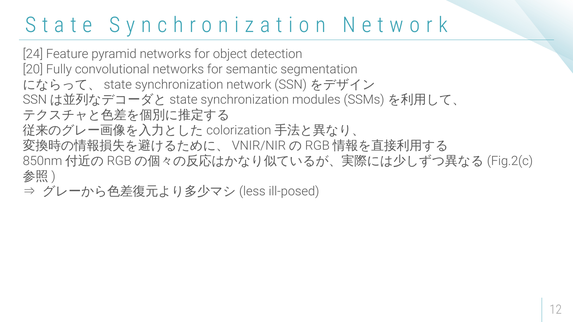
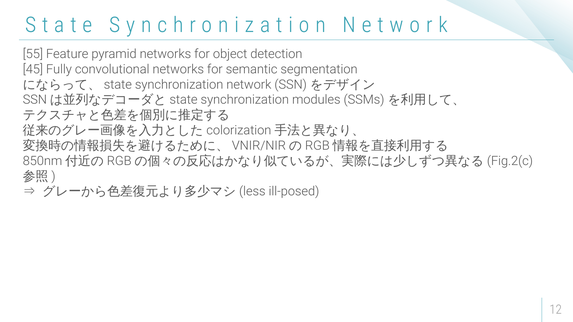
24: 24 -> 55 (33, 54)
20: 20 -> 45 (33, 69)
